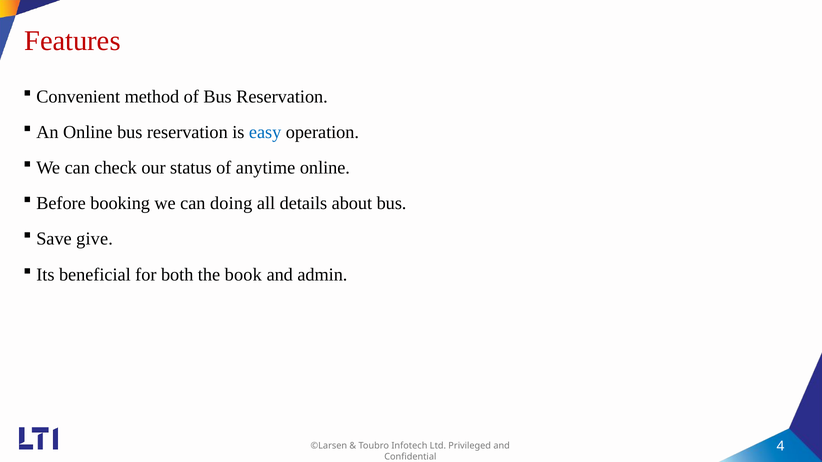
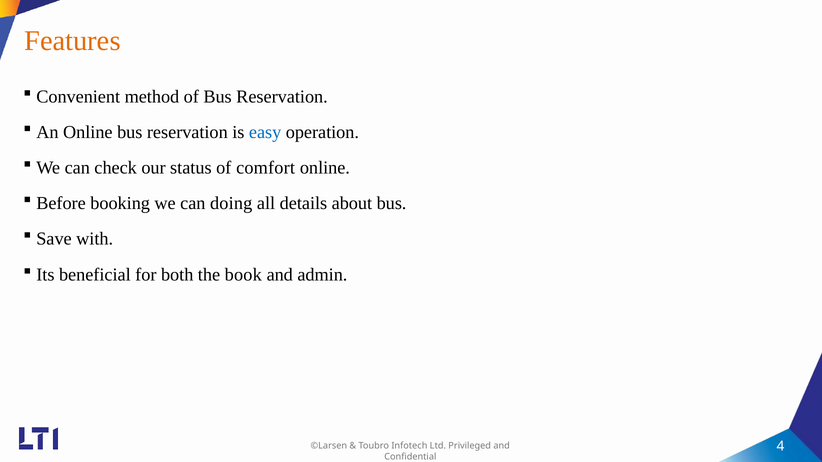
Features colour: red -> orange (72, 41)
anytime: anytime -> comfort (266, 168)
give: give -> with (95, 239)
